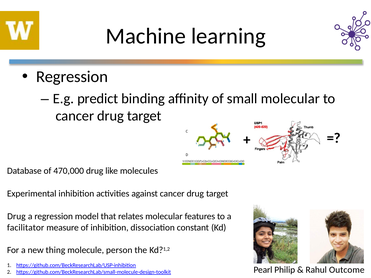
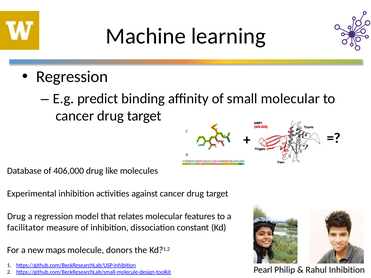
470,000: 470,000 -> 406,000 (69, 171)
thing: thing -> maps (56, 250)
person: person -> donors (119, 250)
Rahul Outcome: Outcome -> Inhibition (347, 270)
